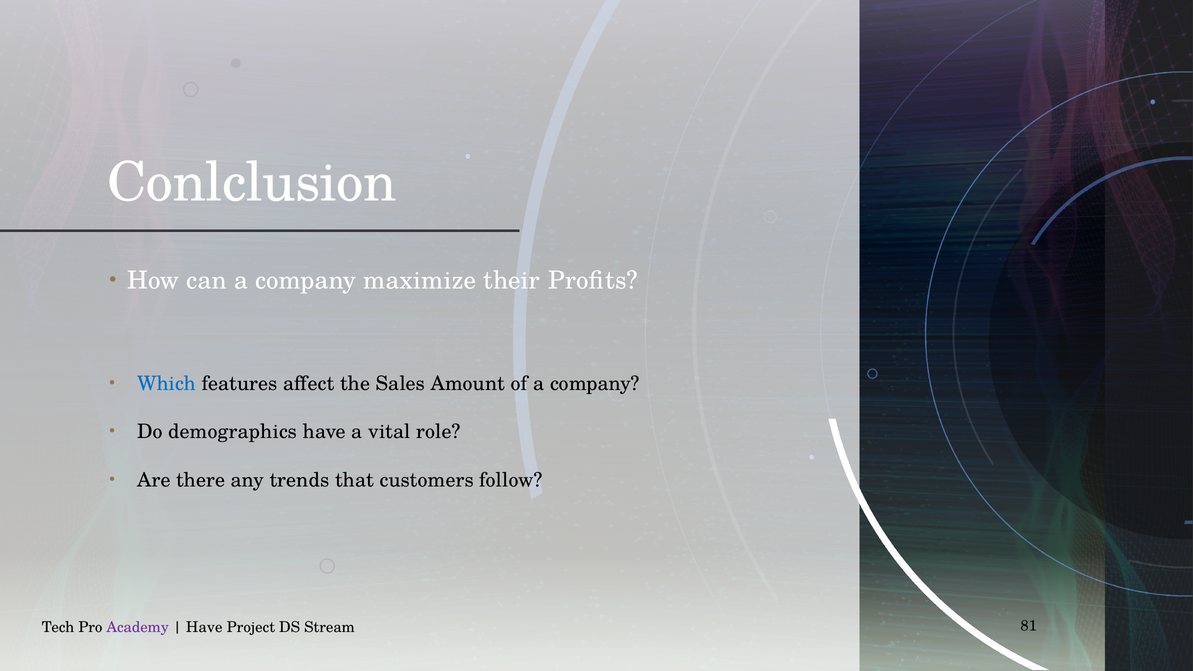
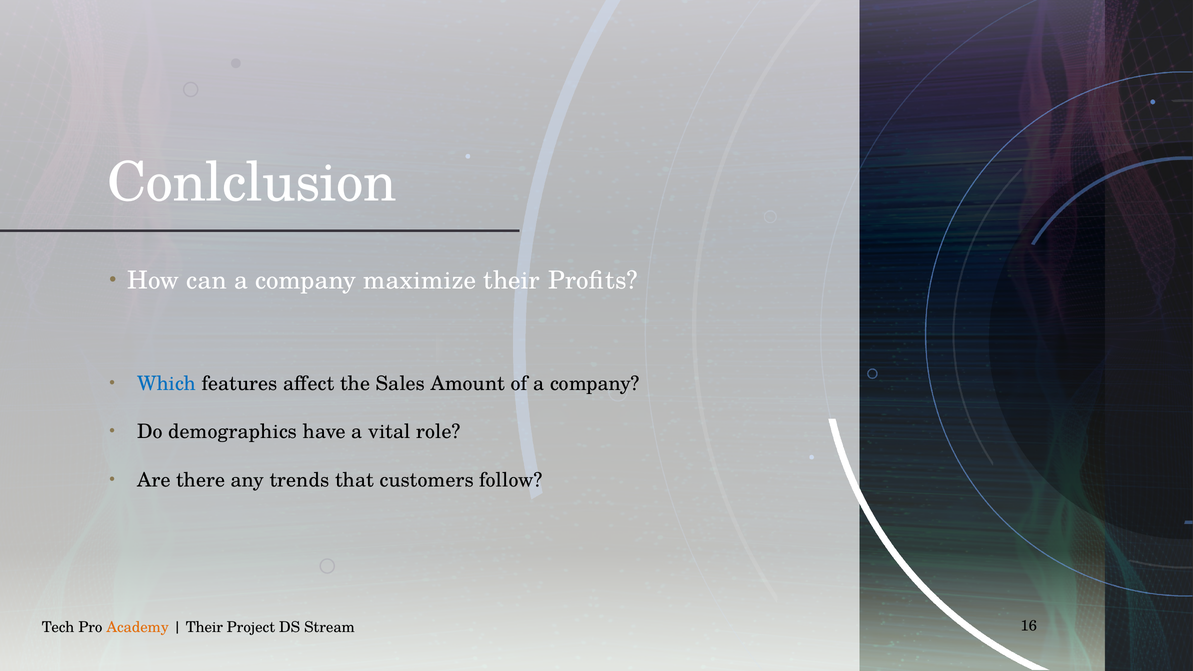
Academy colour: purple -> orange (138, 627)
Have: Have -> Their (204, 627)
81: 81 -> 16 (1029, 626)
